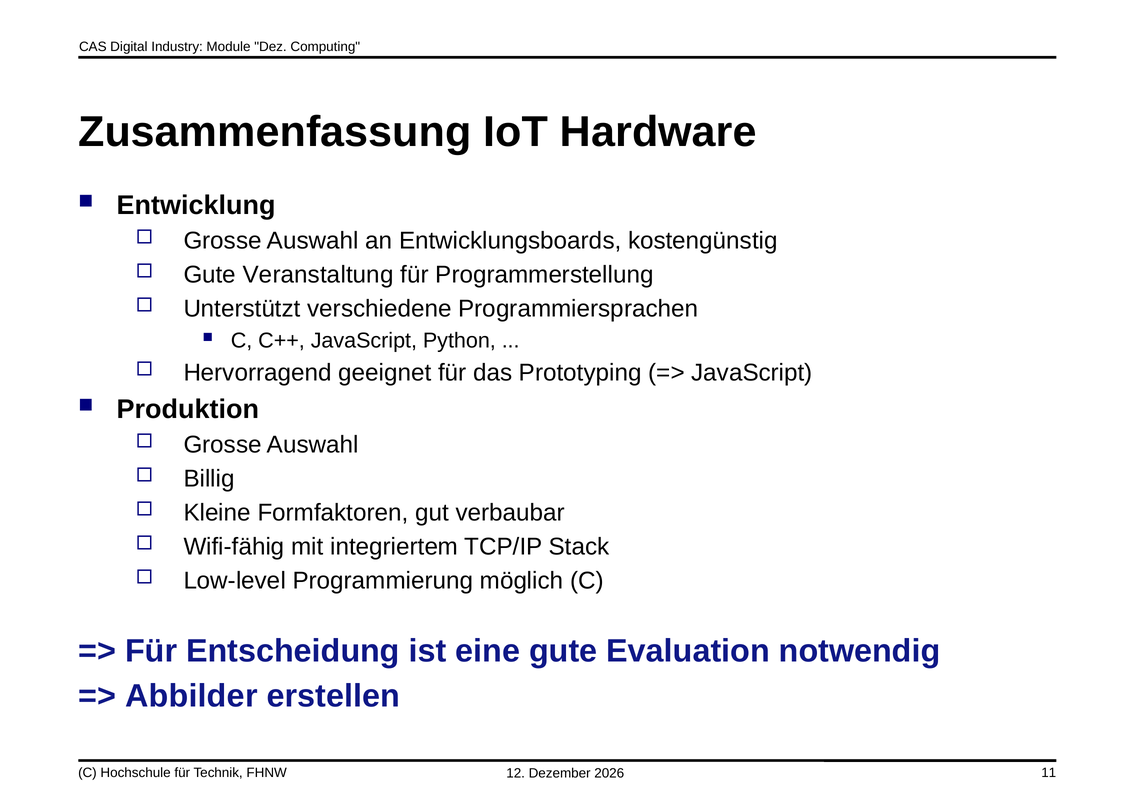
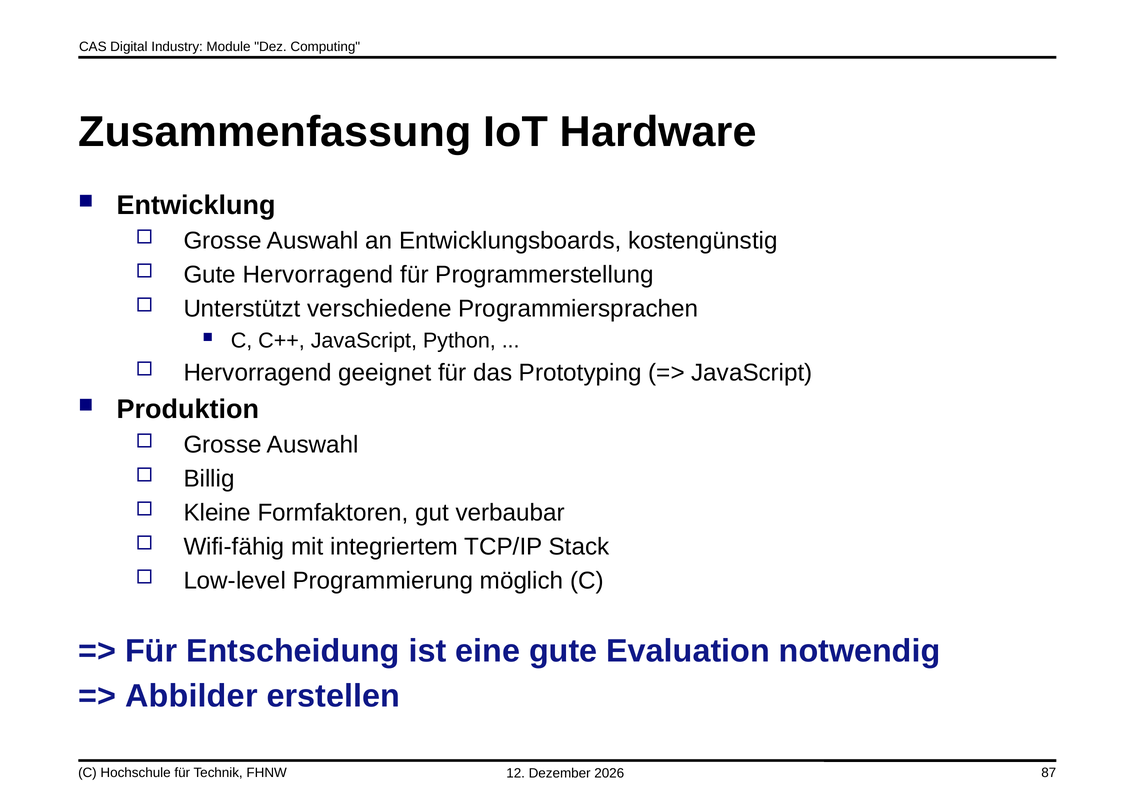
Gute Veranstaltung: Veranstaltung -> Hervorragend (318, 275)
11: 11 -> 87 (1049, 772)
